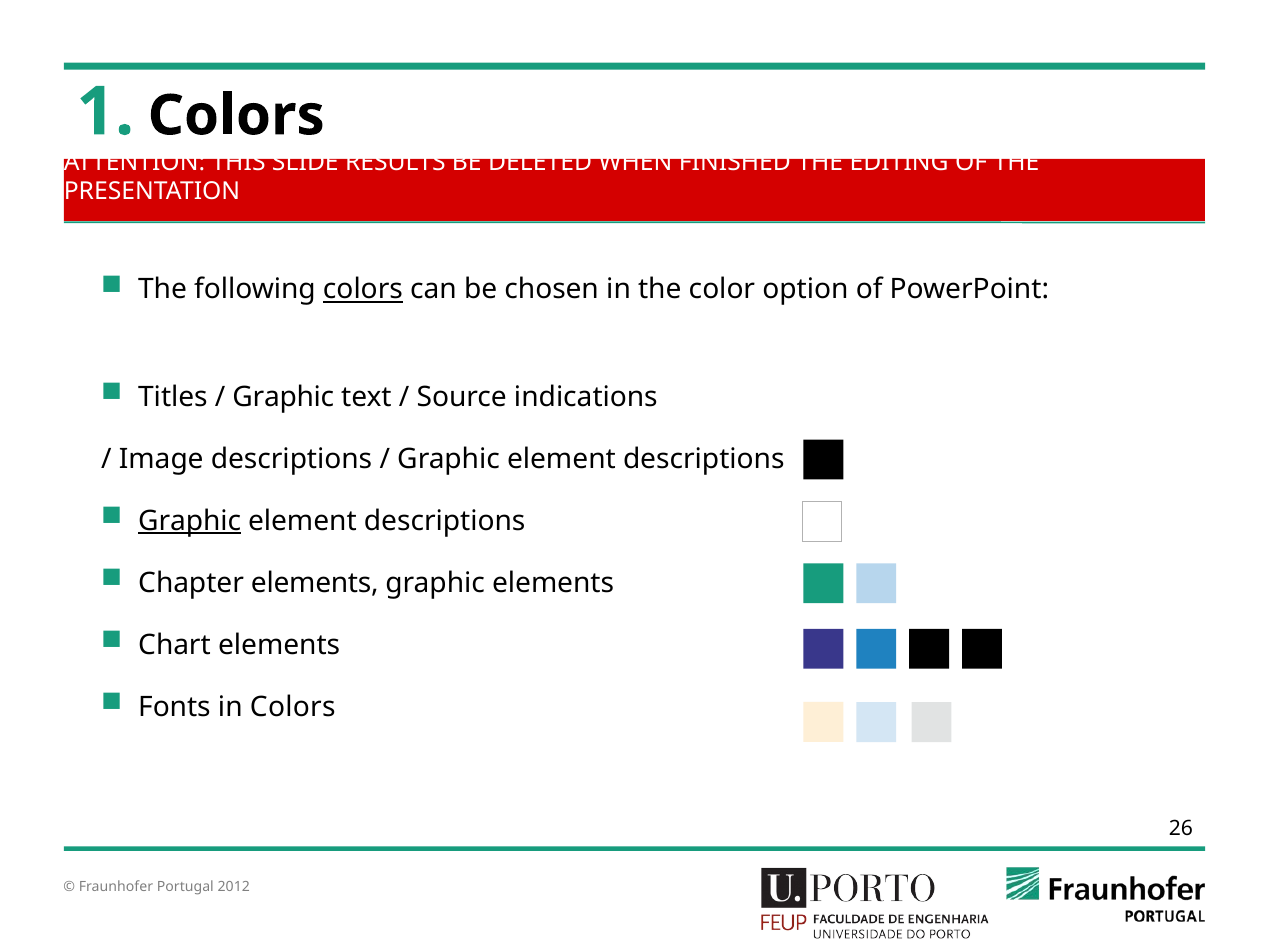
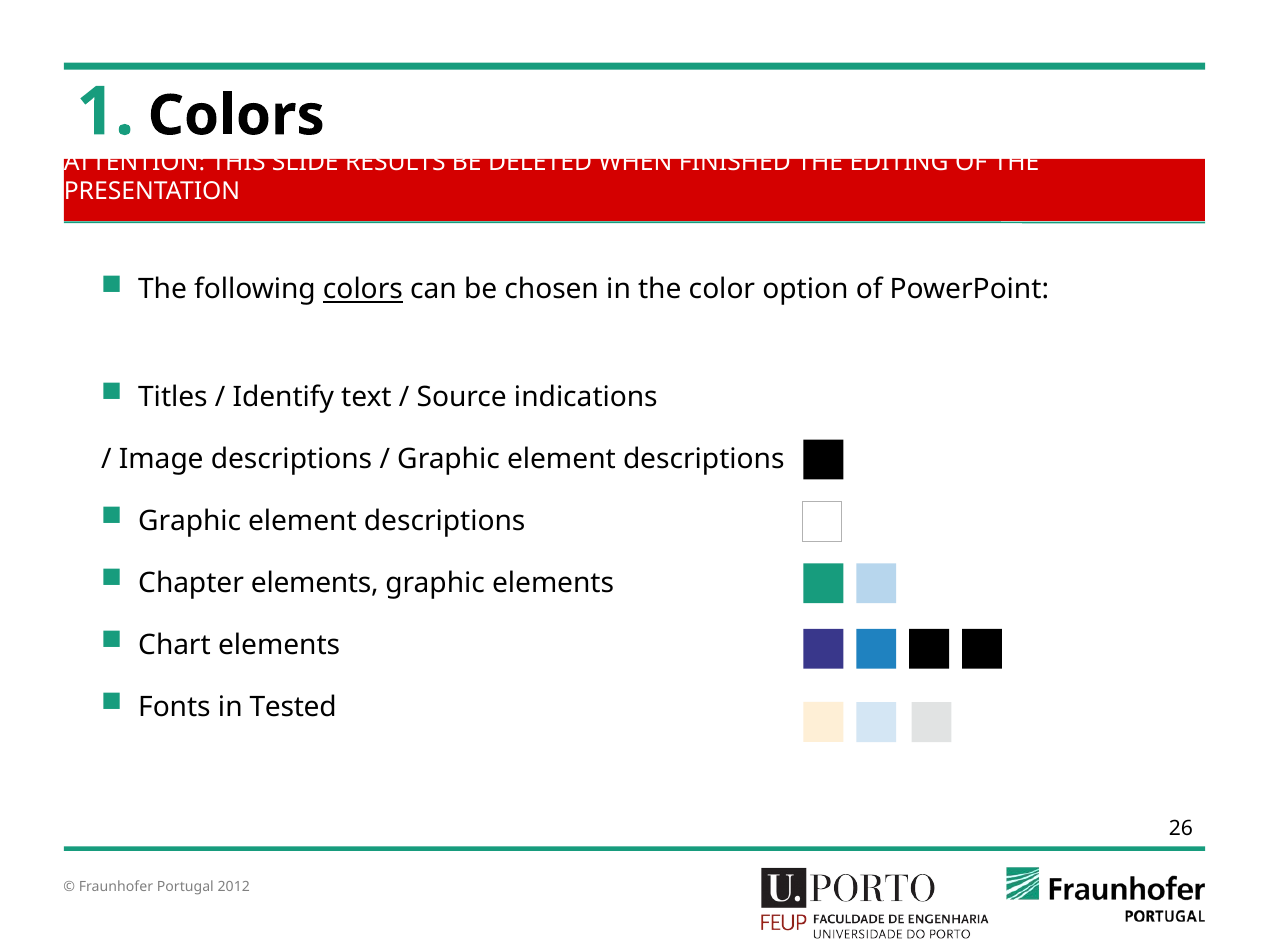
Graphic: Graphic -> Identify (283, 397)
Graphic underline: present -> none (190, 521)
in Colors: Colors -> Tested (293, 707)
